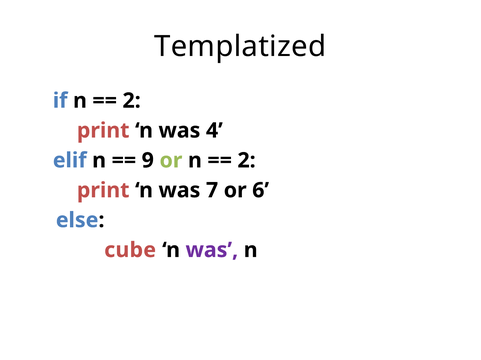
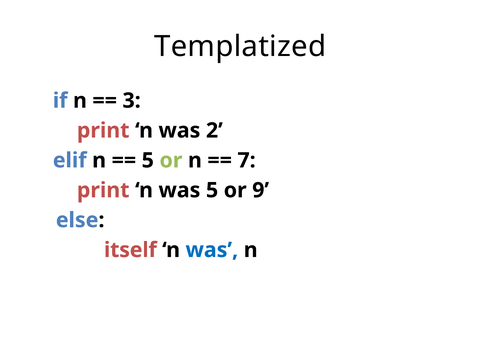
2: 2 -> 3 (132, 101)
4: 4 -> 2 (214, 131)
9: 9 -> 5 (148, 161)
2: 2 -> 7 (247, 161)
was 7: 7 -> 5 (212, 191)
6: 6 -> 9 (261, 191)
cube: cube -> itself (130, 251)
was colour: purple -> blue (212, 251)
